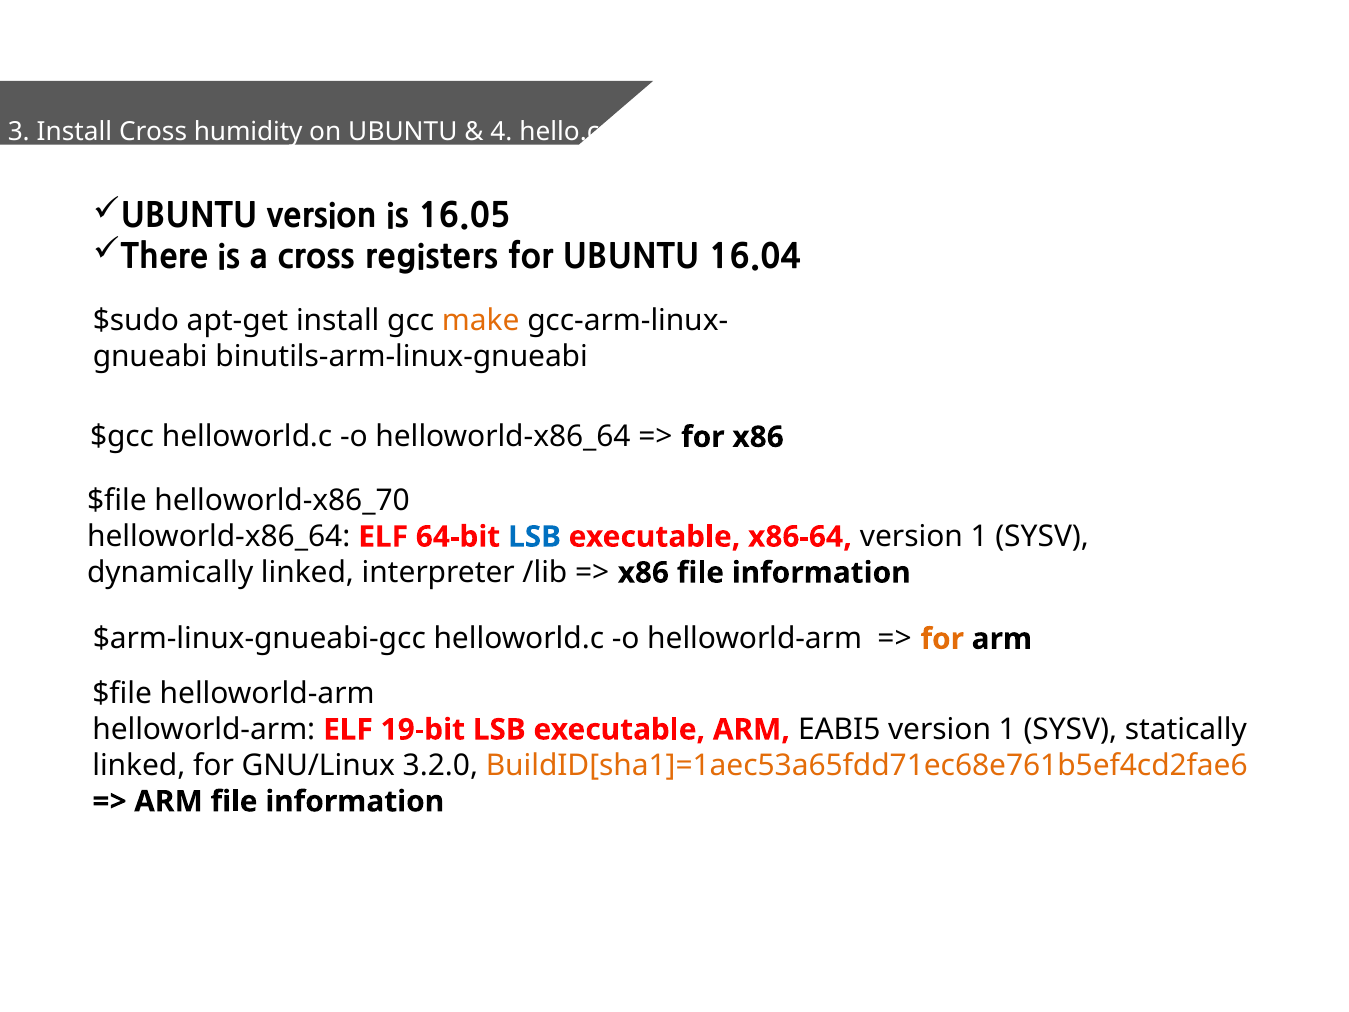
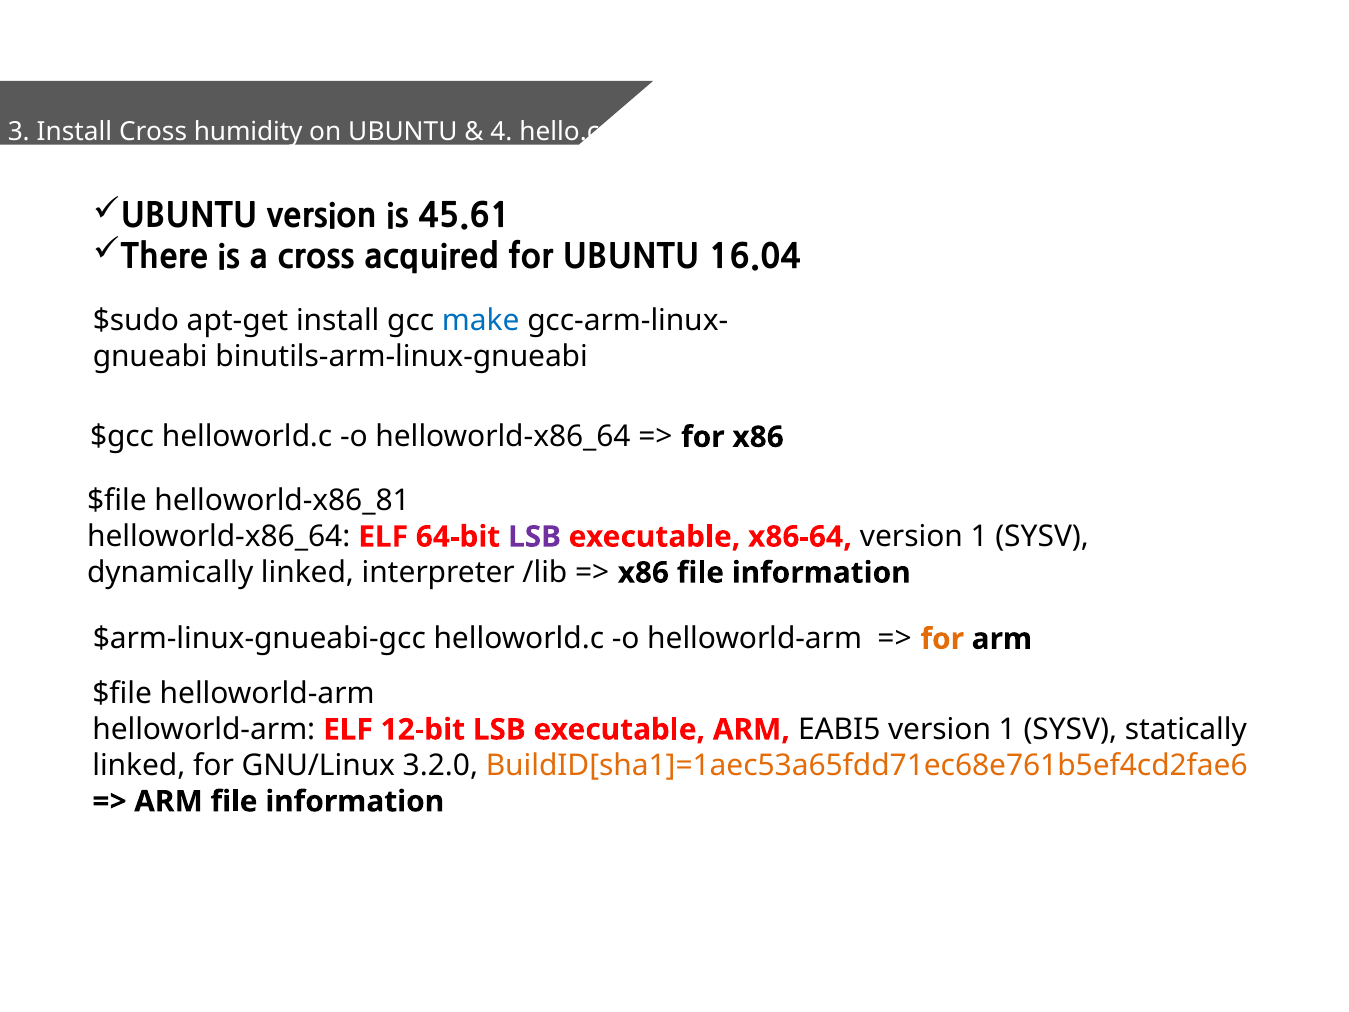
16.05: 16.05 -> 45.61 (464, 216)
registers: registers -> acquired (432, 257)
make colour: orange -> blue (481, 320)
helloworld-x86_70: helloworld-x86_70 -> helloworld-x86_81 (282, 501)
LSB colour: blue -> purple (535, 537)
19-bit: 19-bit -> 12-bit (423, 729)
